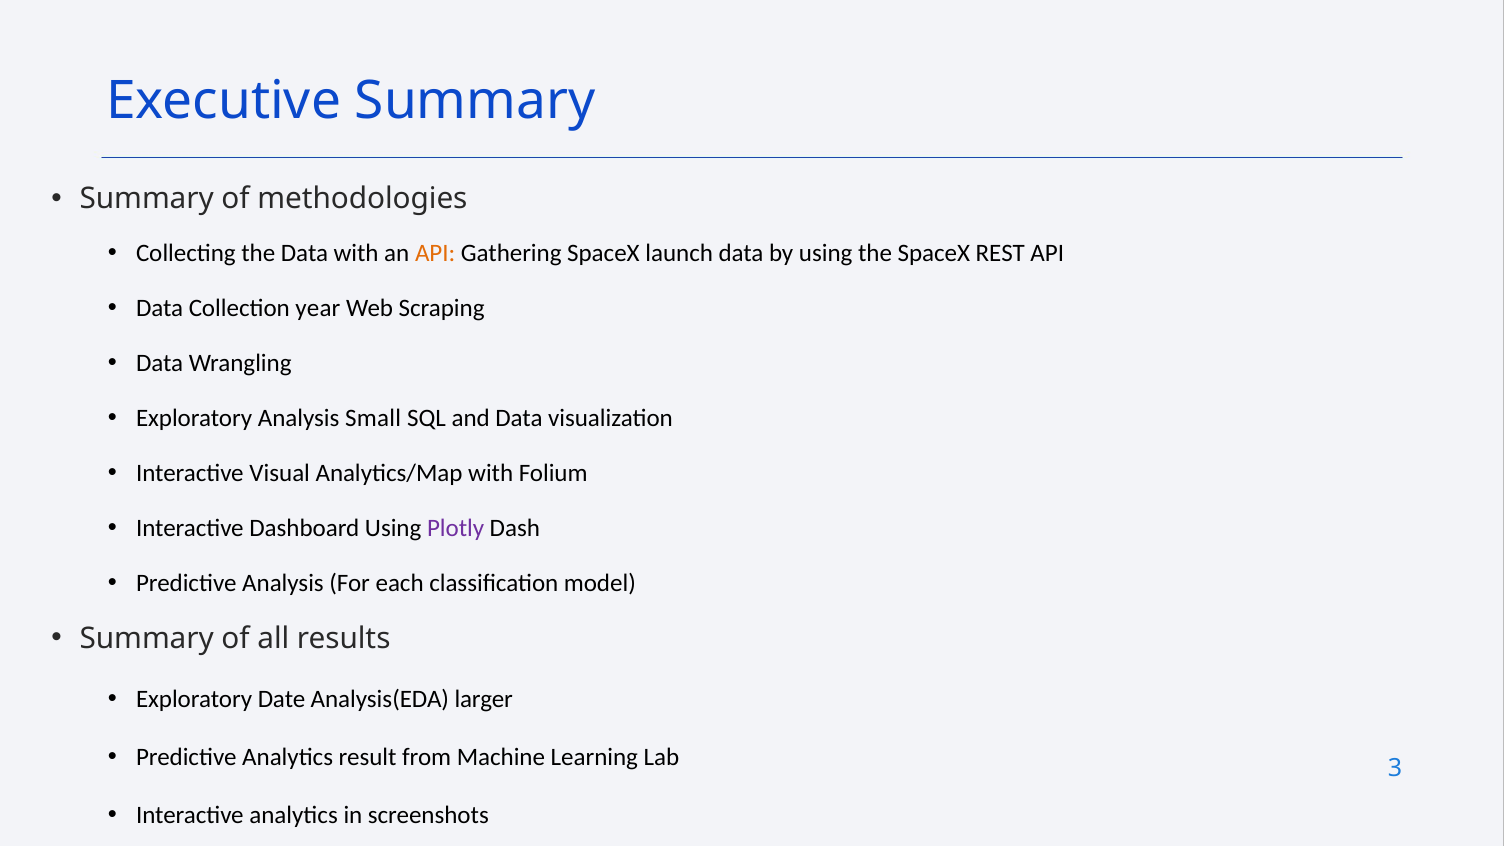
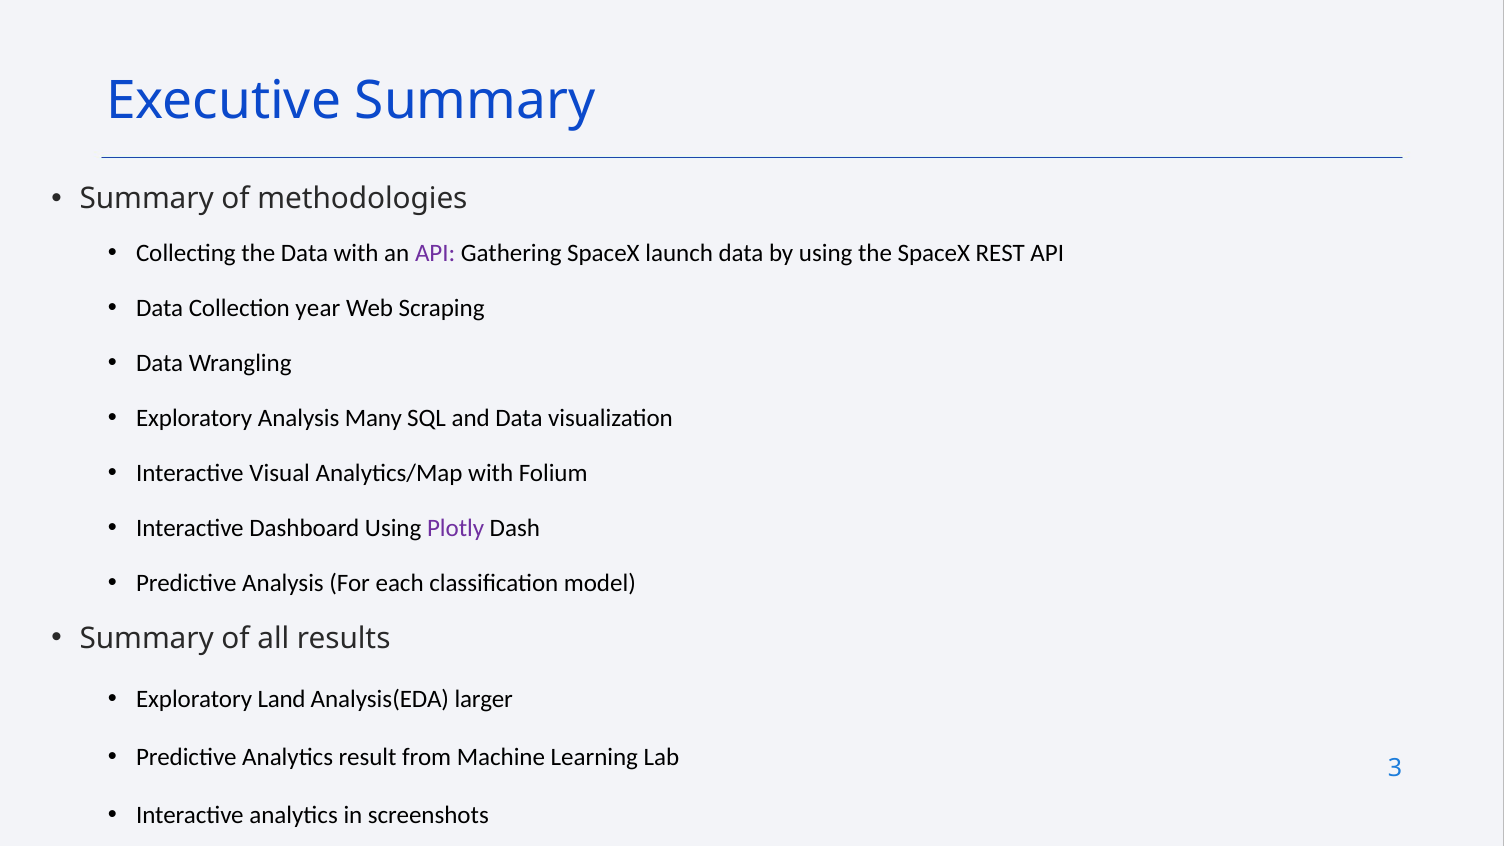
API colour: orange -> purple (435, 253)
Small: Small -> Many (373, 418)
Date: Date -> Land (282, 699)
